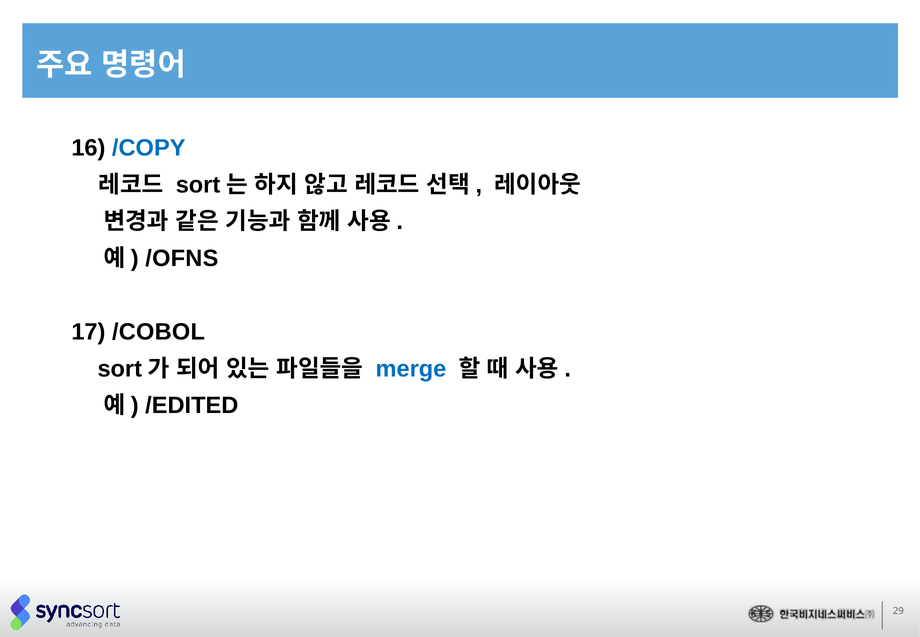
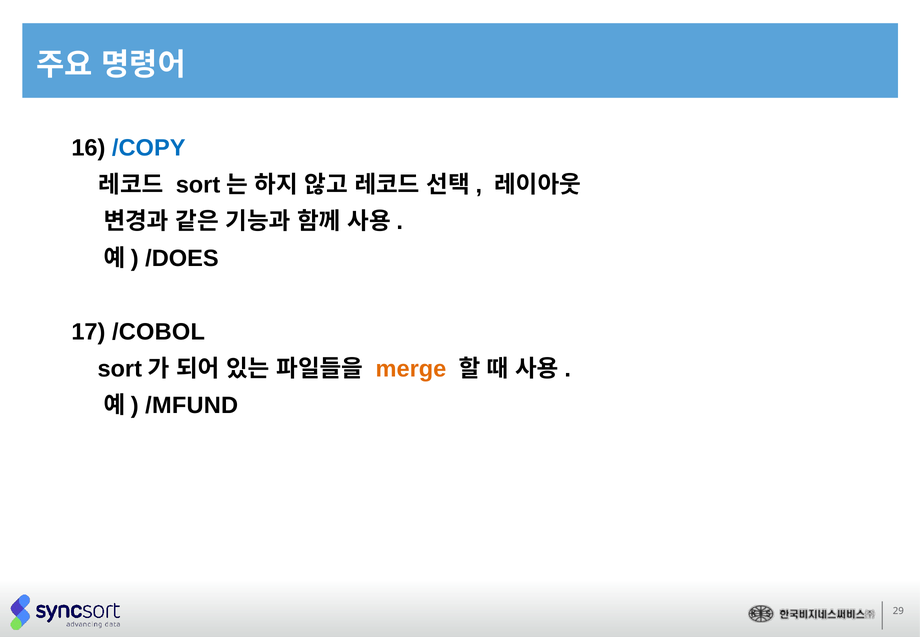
/OFNS: /OFNS -> /DOES (182, 258)
merge colour: blue -> orange (411, 369)
/EDITED: /EDITED -> /MFUND (192, 406)
